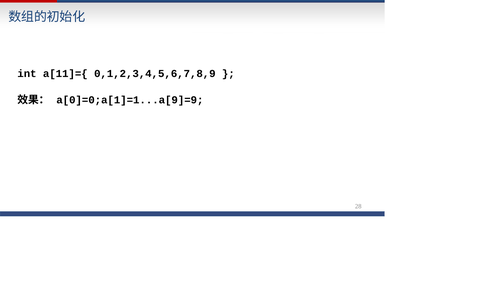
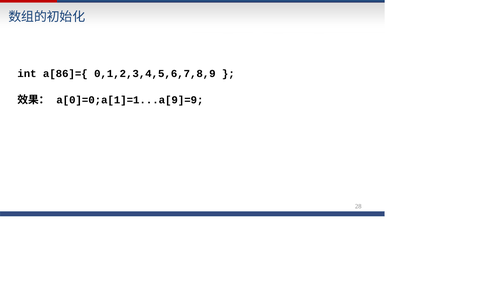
a[11]={: a[11]={ -> a[86]={ (65, 74)
